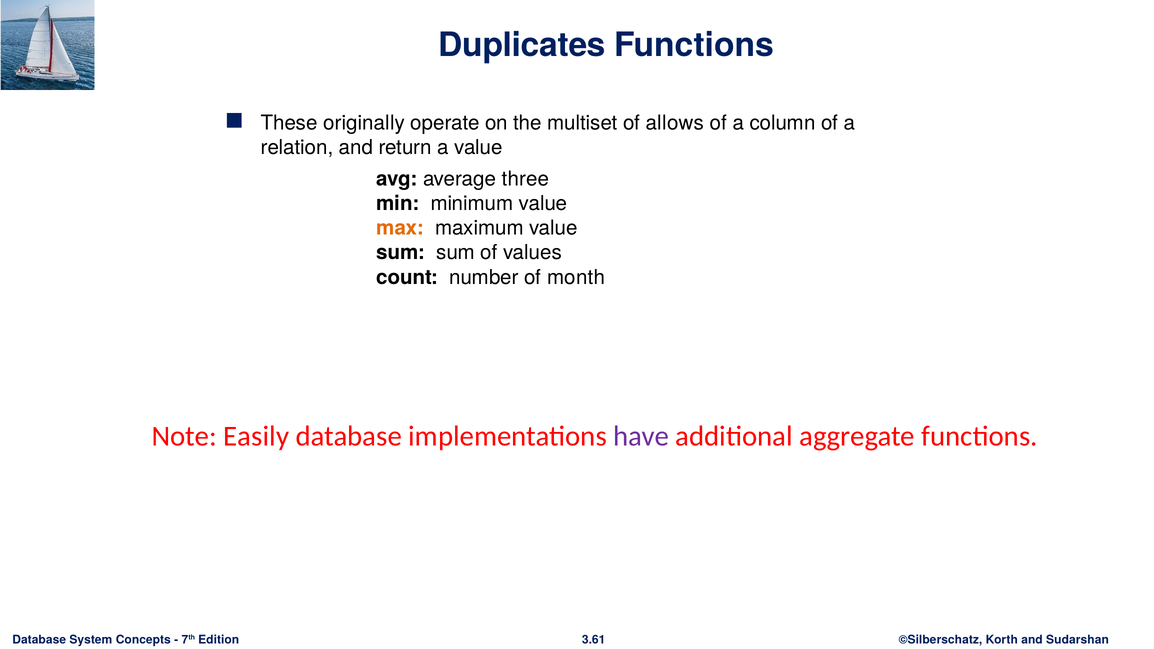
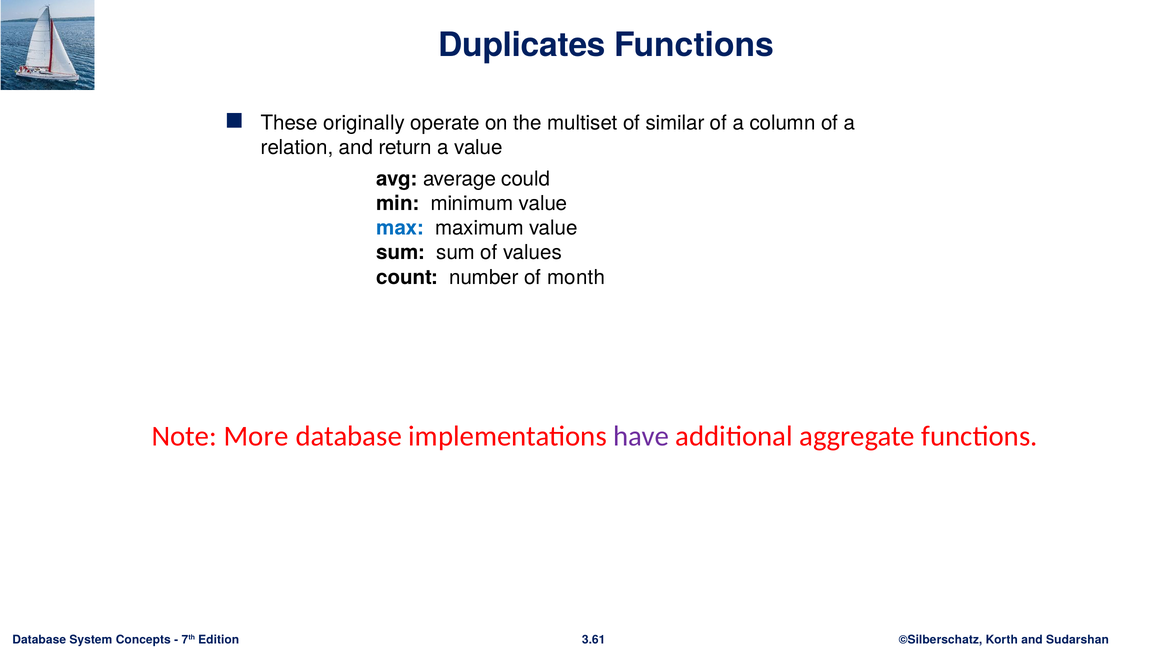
allows: allows -> similar (675, 123)
three: three -> could (526, 179)
max colour: orange -> blue (400, 228)
Easily: Easily -> More (256, 436)
